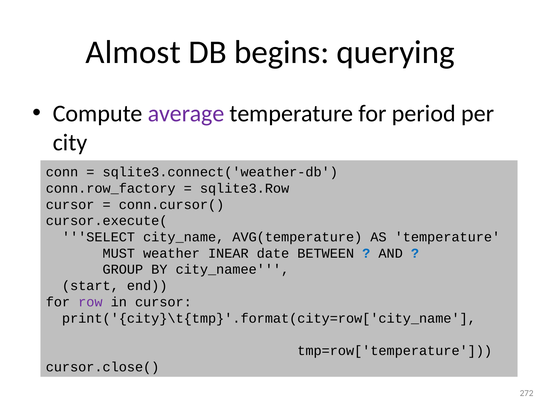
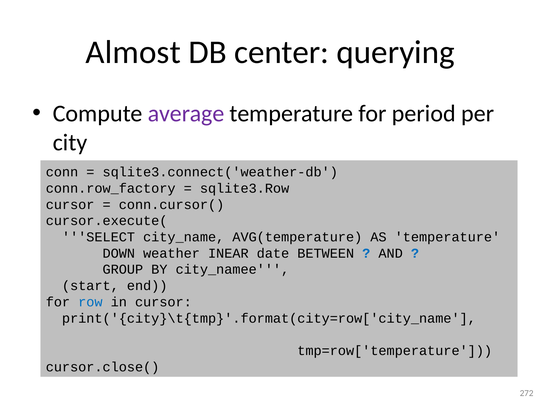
begins: begins -> center (282, 52)
MUST: MUST -> DOWN (119, 253)
row colour: purple -> blue (90, 302)
